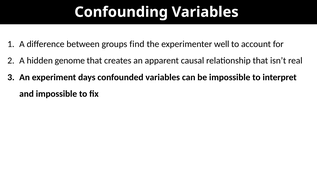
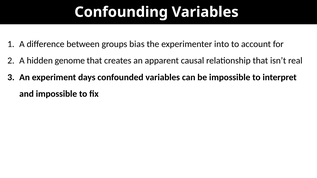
find: find -> bias (137, 44)
well: well -> into (222, 44)
